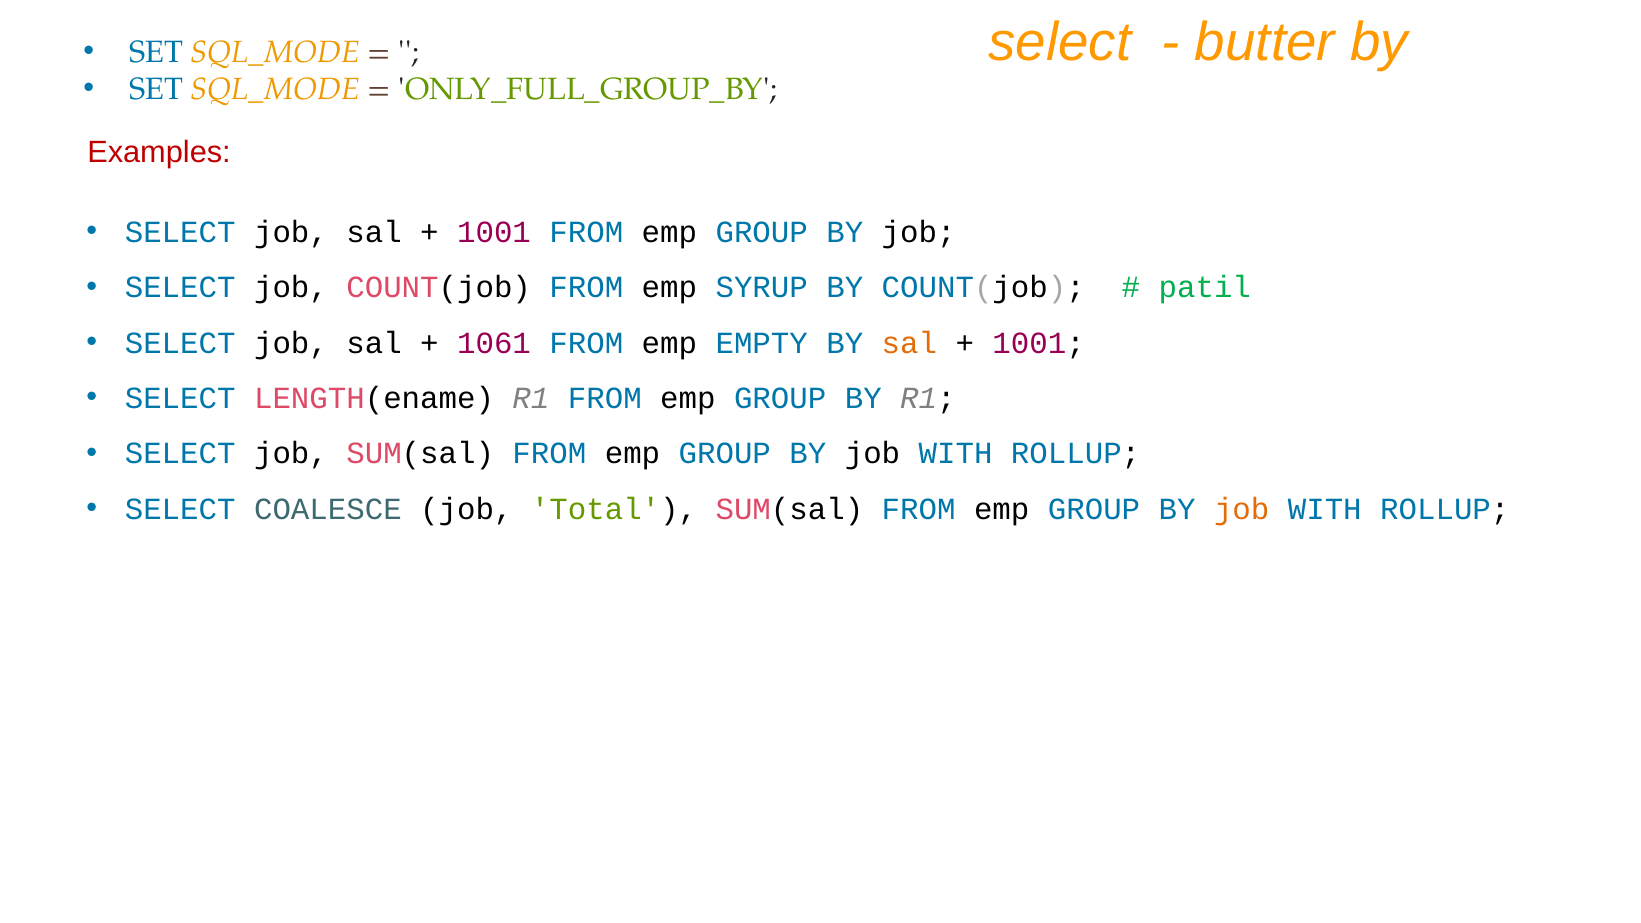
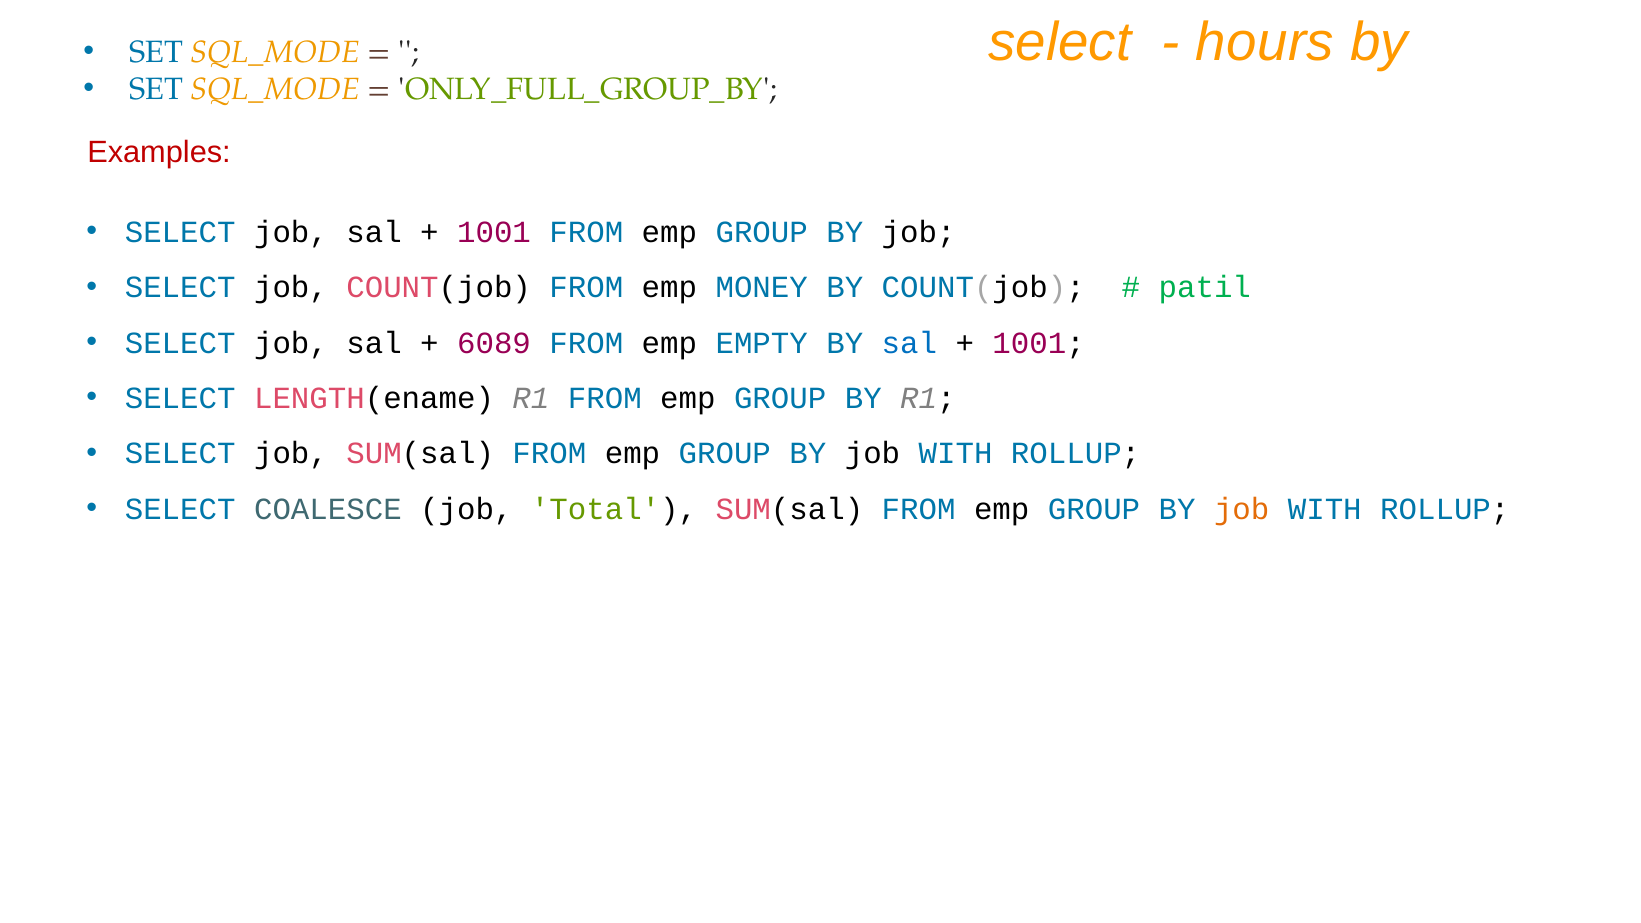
butter: butter -> hours (1265, 43)
SYRUP: SYRUP -> MONEY (762, 288)
1061: 1061 -> 6089 (494, 343)
sal colour: orange -> blue (909, 343)
